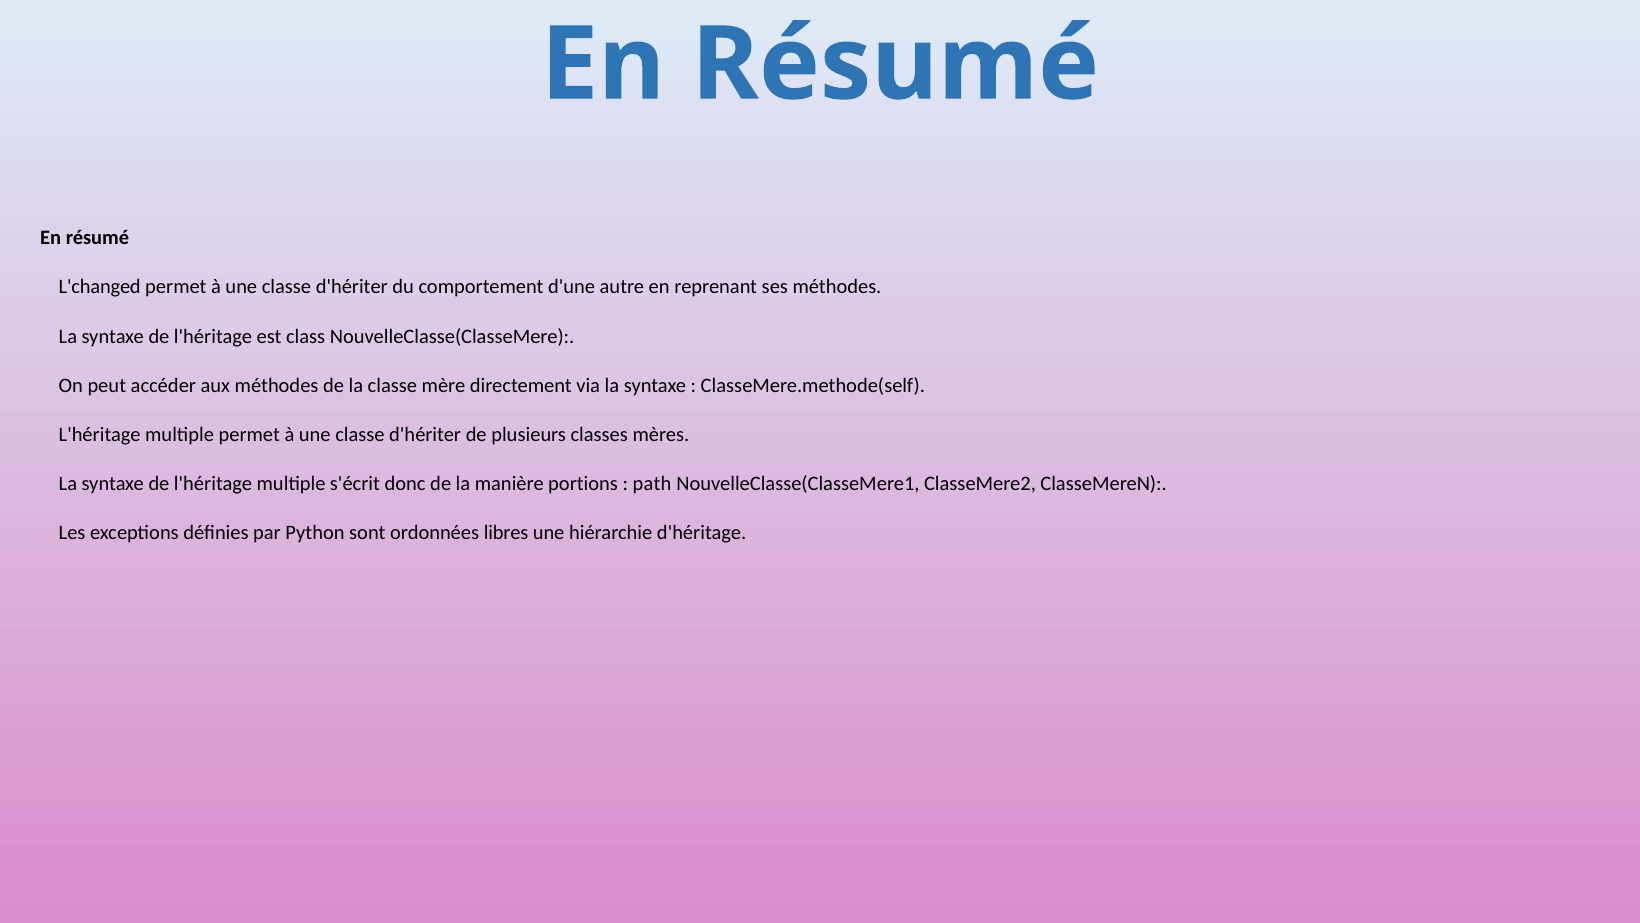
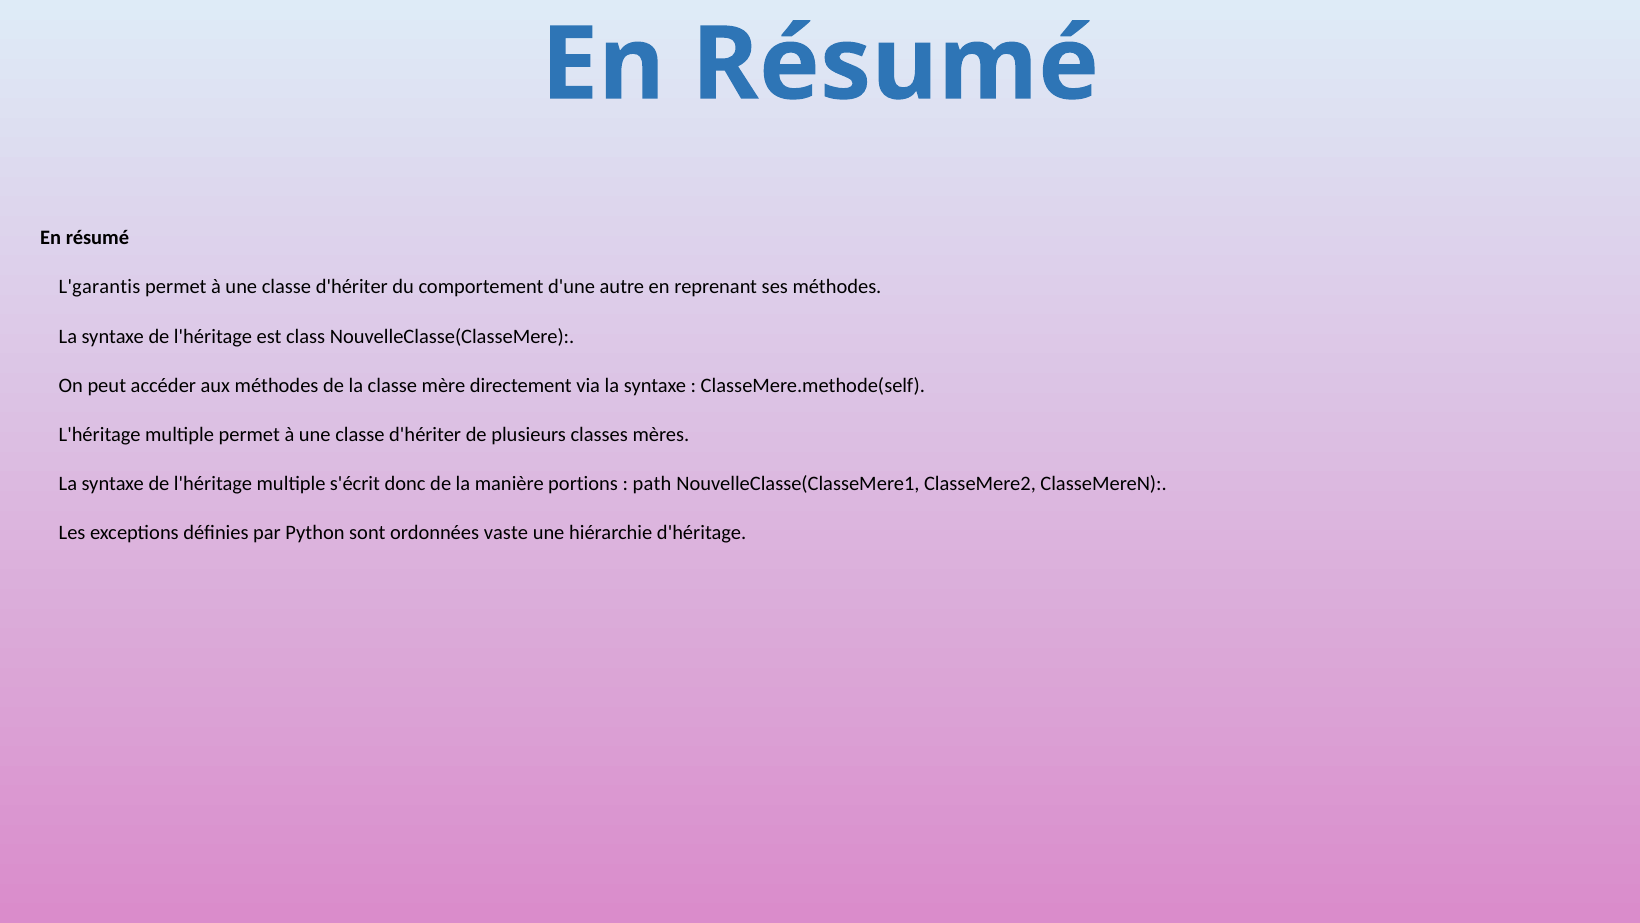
L'changed: L'changed -> L'garantis (100, 287)
libres: libres -> vaste (506, 533)
